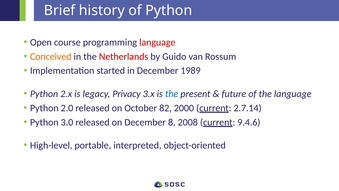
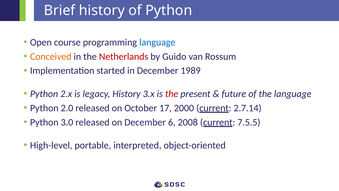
language colour: red -> blue (157, 42)
legacy Privacy: Privacy -> History (127, 94)
the colour: blue -> red (172, 94)
82: 82 -> 17 (165, 108)
8: 8 -> 6 (172, 122)
9.4.6: 9.4.6 -> 7.5.5 (249, 122)
